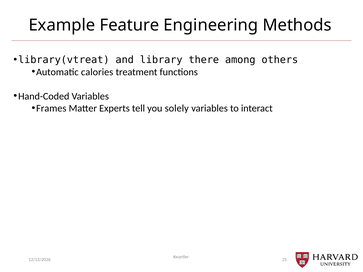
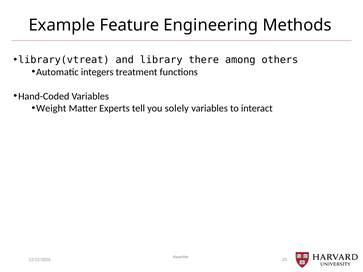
calories: calories -> integers (97, 72)
Frames: Frames -> Weight (51, 108)
